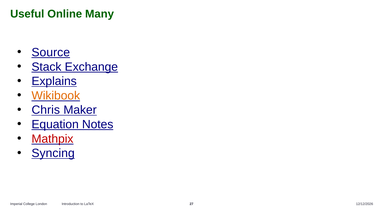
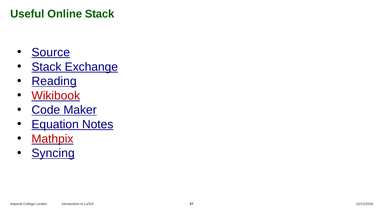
Online Many: Many -> Stack (100, 14)
Explains: Explains -> Reading (54, 81)
Wikibook colour: orange -> red (56, 95)
Chris: Chris -> Code (46, 110)
